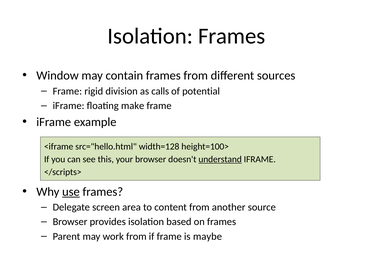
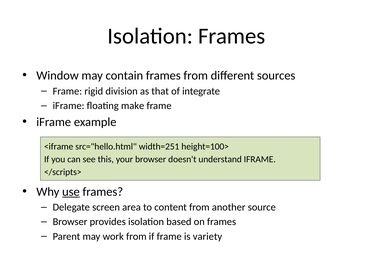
calls: calls -> that (160, 91)
potential: potential -> integrate (201, 91)
width=128: width=128 -> width=251 (159, 146)
understand underline: present -> none (220, 159)
maybe: maybe -> variety (207, 236)
